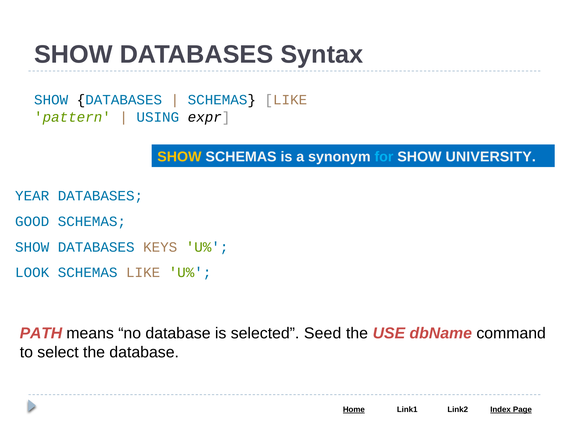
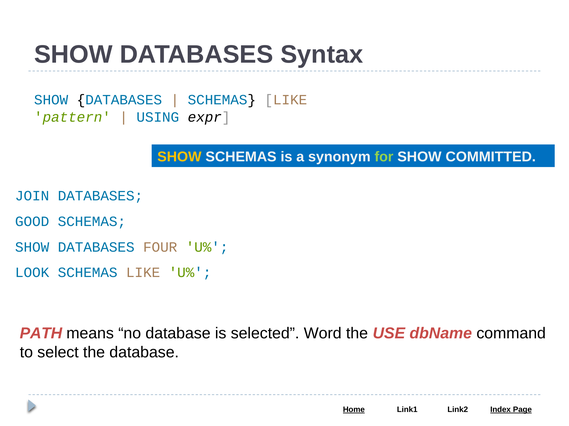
for colour: light blue -> light green (384, 157)
UNIVERSITY: UNIVERSITY -> COMMITTED (491, 157)
YEAR: YEAR -> JOIN (32, 196)
KEYS: KEYS -> FOUR (160, 248)
Seed: Seed -> Word (323, 334)
